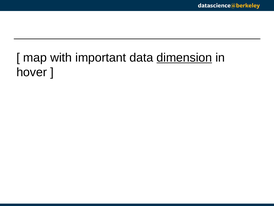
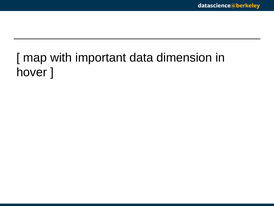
dimension underline: present -> none (184, 57)
